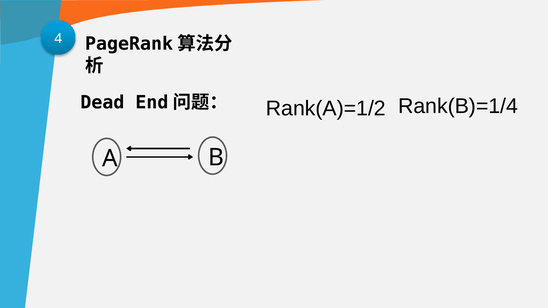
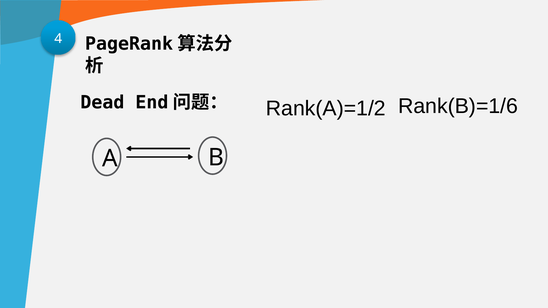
Rank(B)=1/4: Rank(B)=1/4 -> Rank(B)=1/6 (458, 106)
